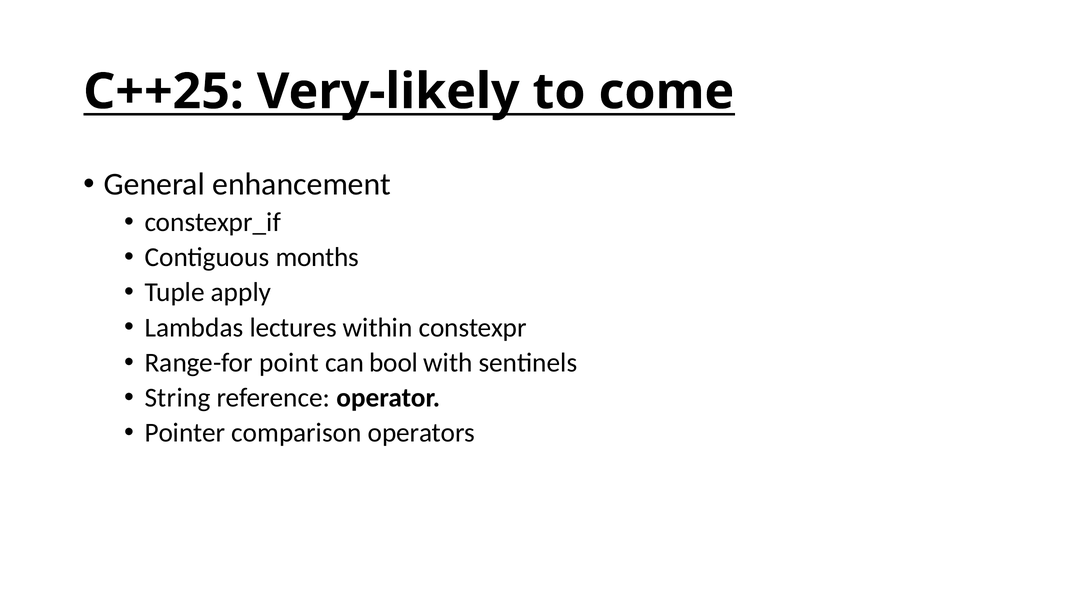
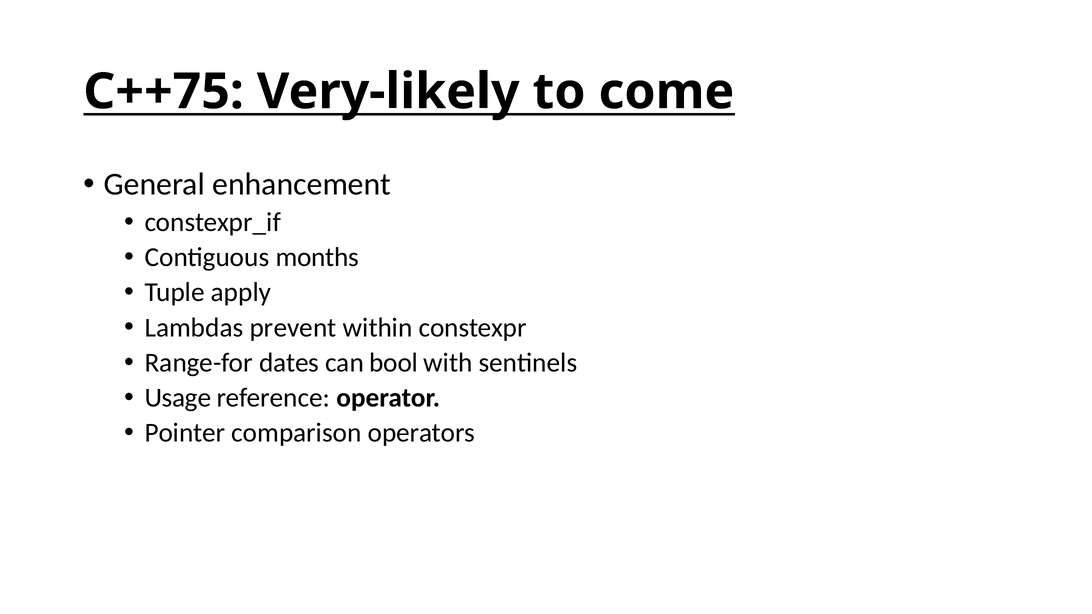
C++25: C++25 -> C++75 (164, 92)
lectures: lectures -> prevent (293, 328)
point: point -> dates (289, 363)
String: String -> Usage (178, 398)
